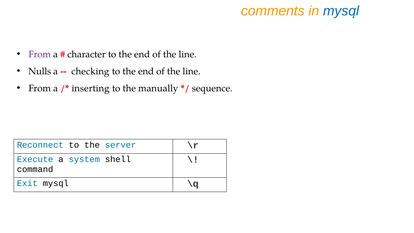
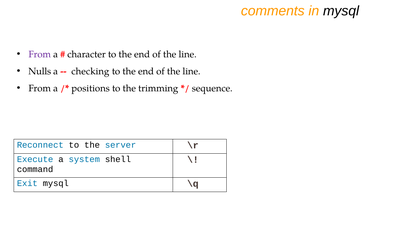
mysql colour: blue -> black (341, 11)
inserting: inserting -> positions (91, 88)
manually: manually -> trimming (158, 88)
